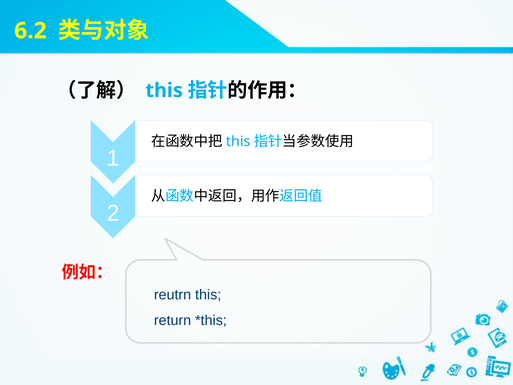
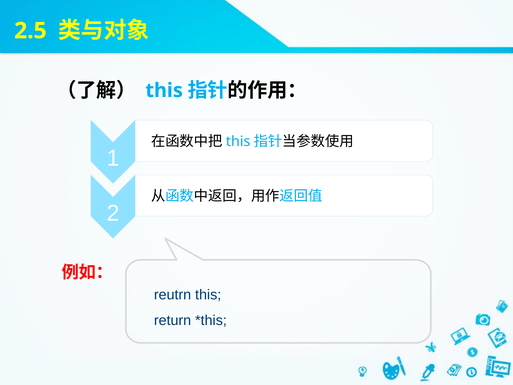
6.2: 6.2 -> 2.5 (30, 31)
